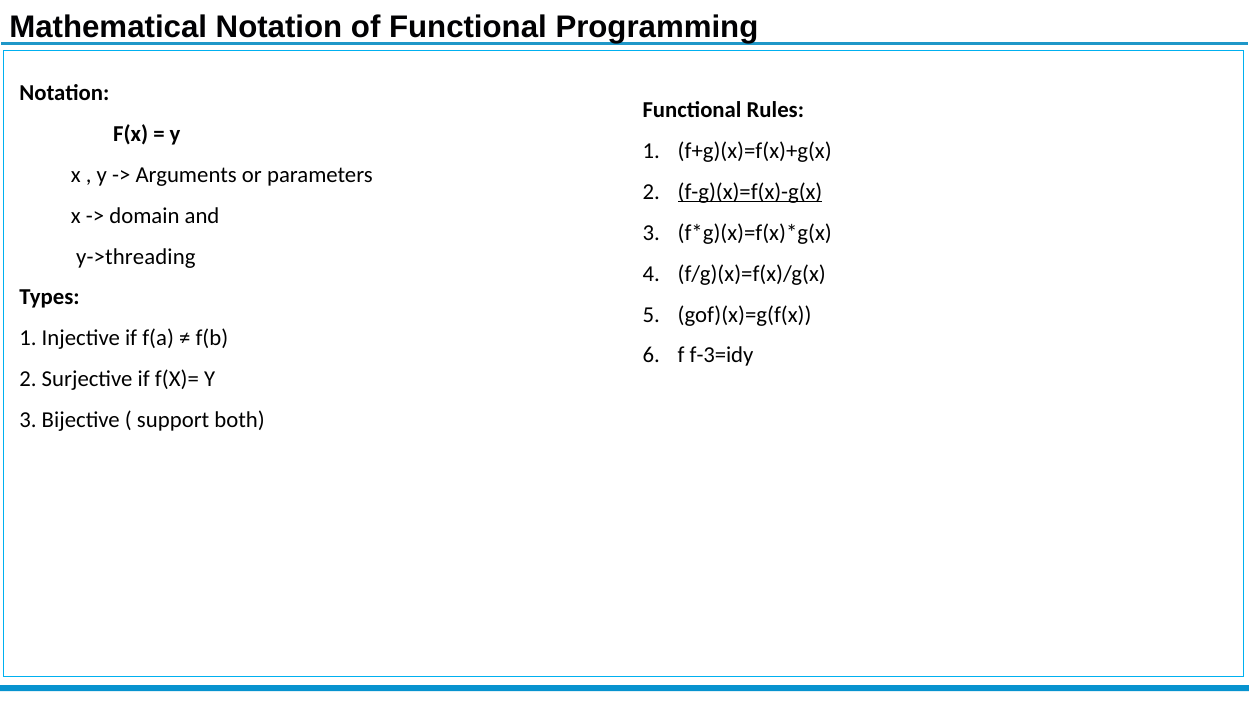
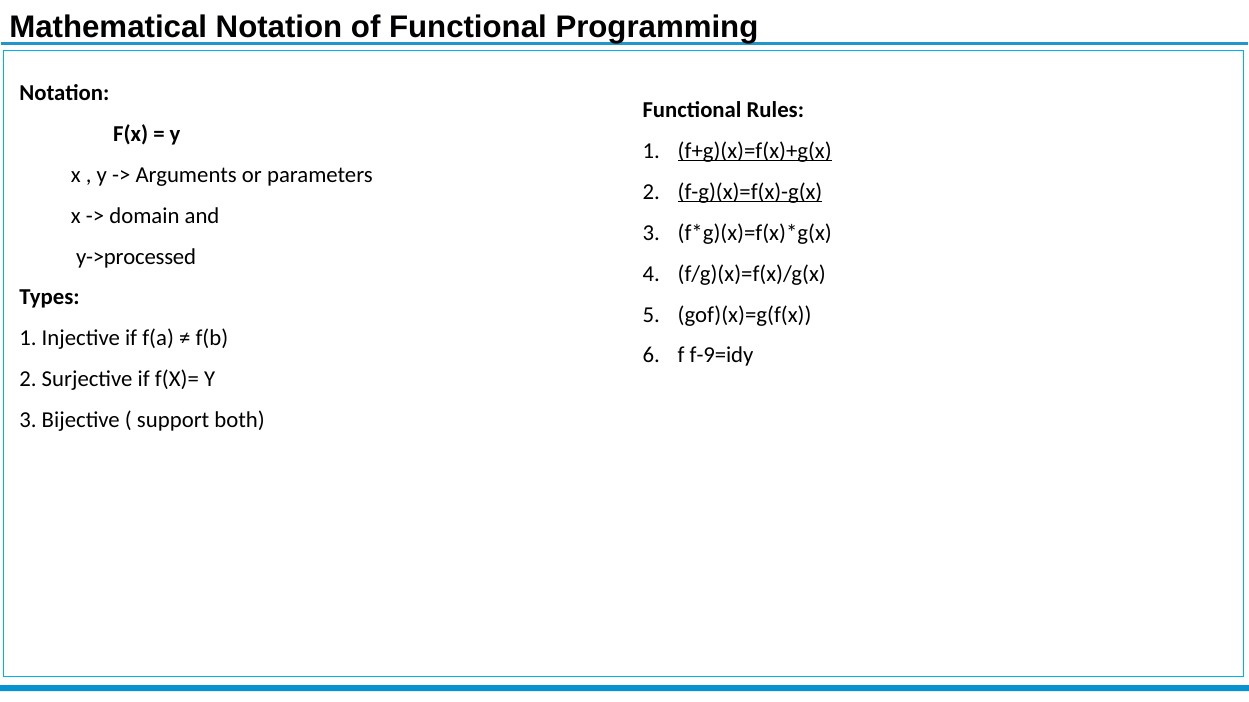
f+g)(x)=f(x)+g(x underline: none -> present (755, 151)
y->threading: y->threading -> y->processed (136, 257)
f-3=idy: f-3=idy -> f-9=idy (722, 356)
